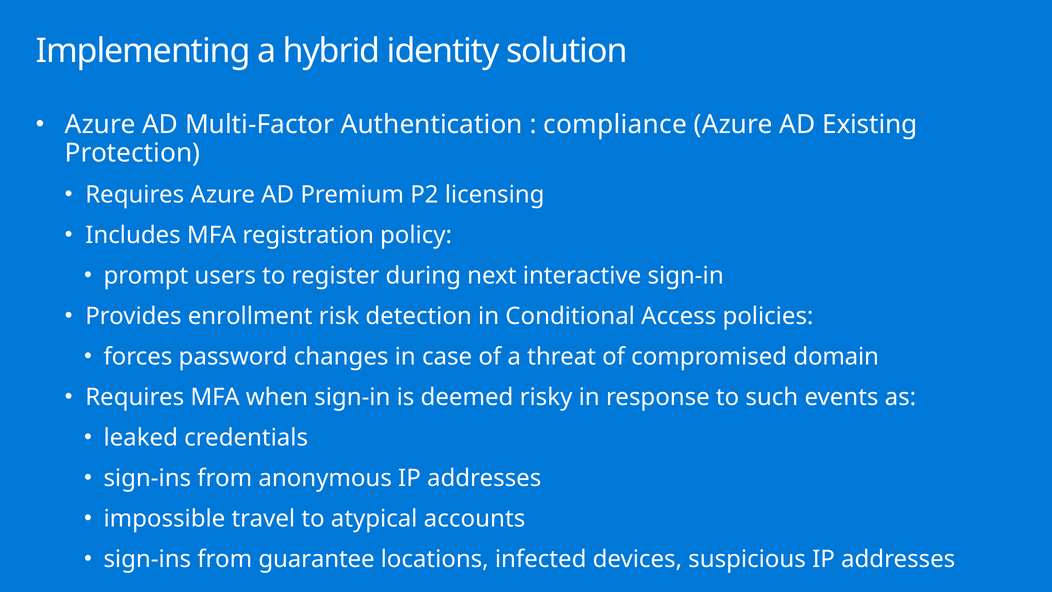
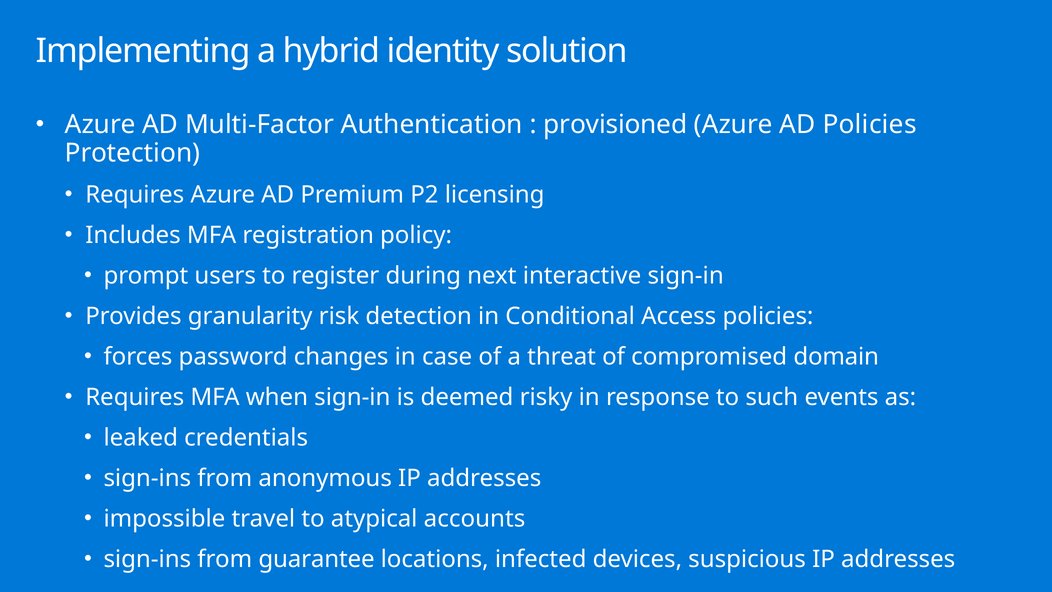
compliance: compliance -> provisioned (615, 125)
AD Existing: Existing -> Policies (870, 125)
enrollment: enrollment -> granularity (250, 316)
